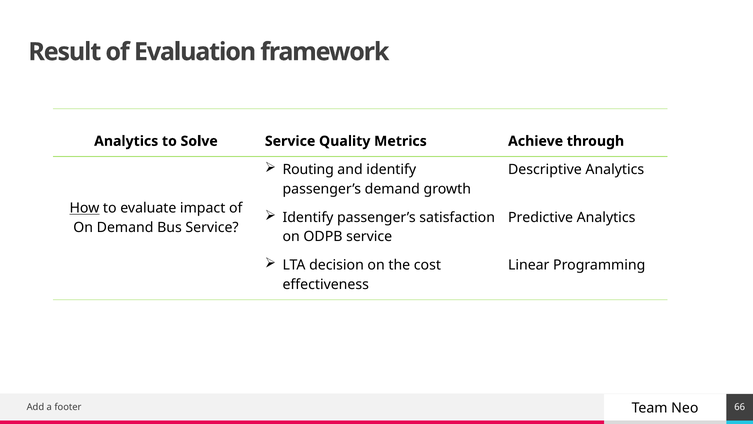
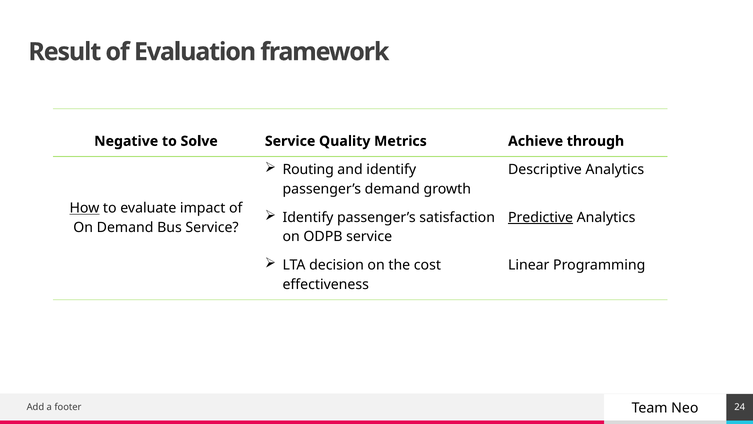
Analytics: Analytics -> Negative (126, 141)
Predictive underline: none -> present (541, 217)
66: 66 -> 24 (740, 407)
